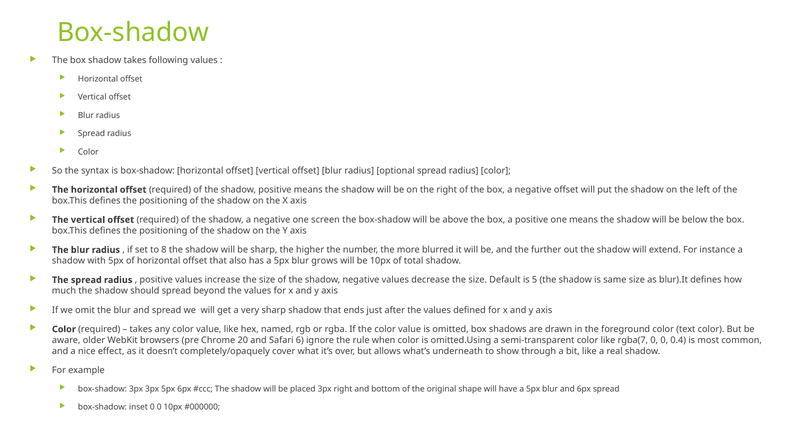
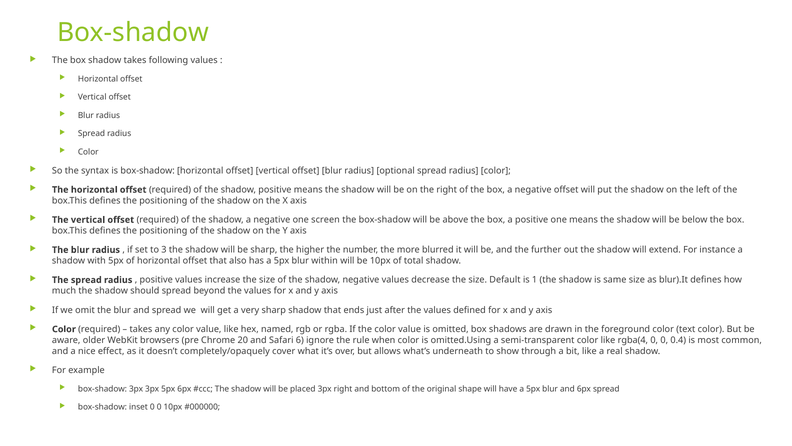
8: 8 -> 3 (164, 250)
grows: grows -> within (325, 261)
5: 5 -> 1 (535, 280)
rgba(7: rgba(7 -> rgba(4 (633, 340)
